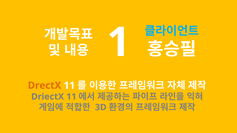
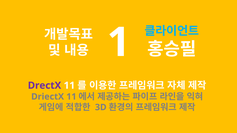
DrectX colour: orange -> purple (45, 86)
